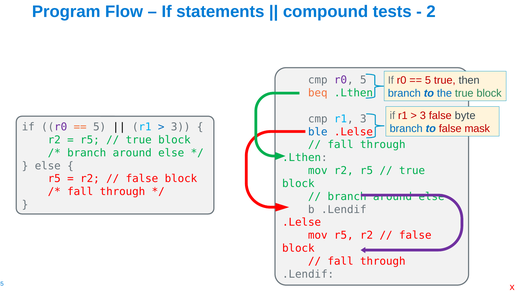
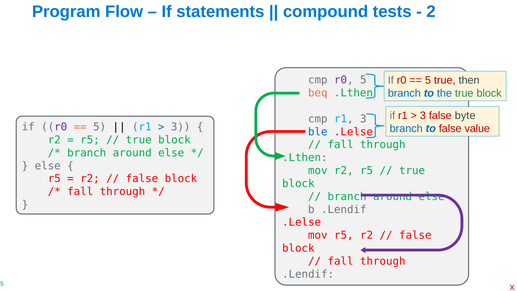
mask: mask -> value (477, 128)
